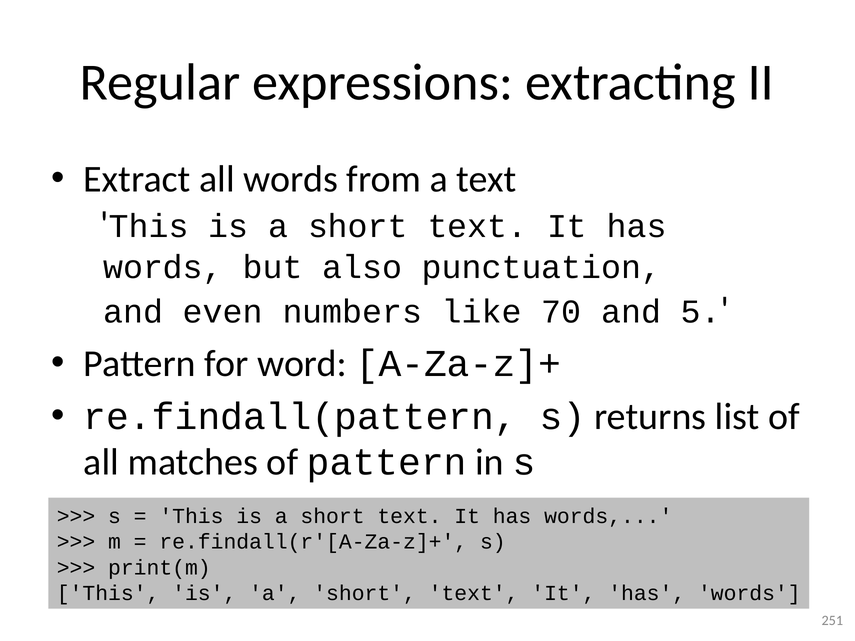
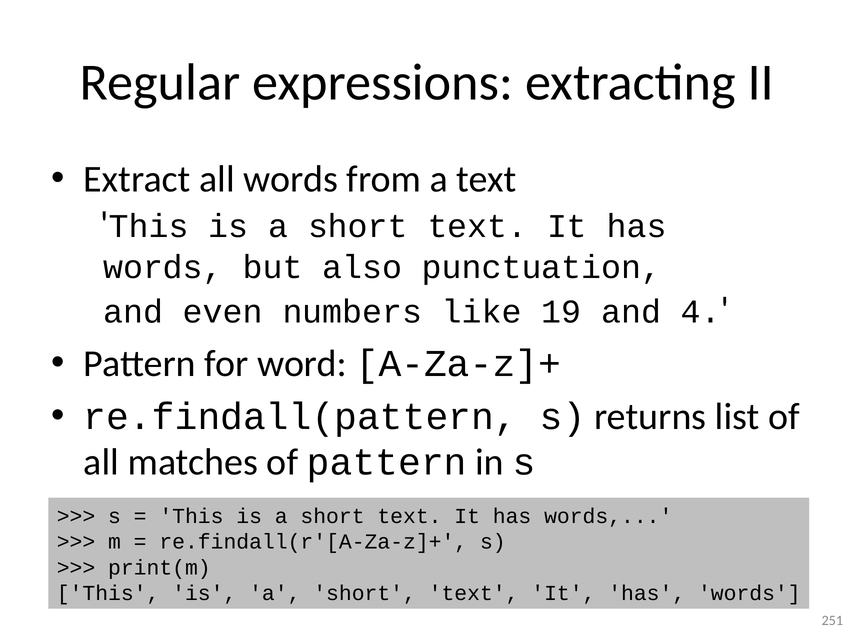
70: 70 -> 19 (561, 312)
5: 5 -> 4 (701, 312)
